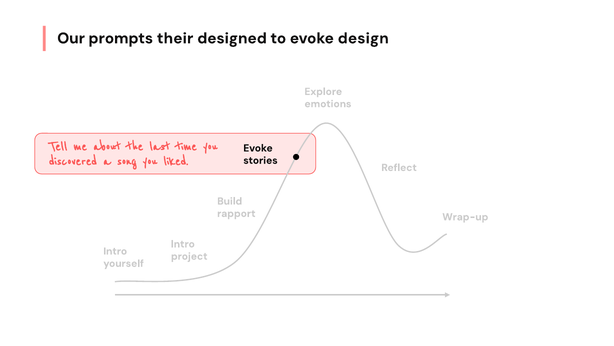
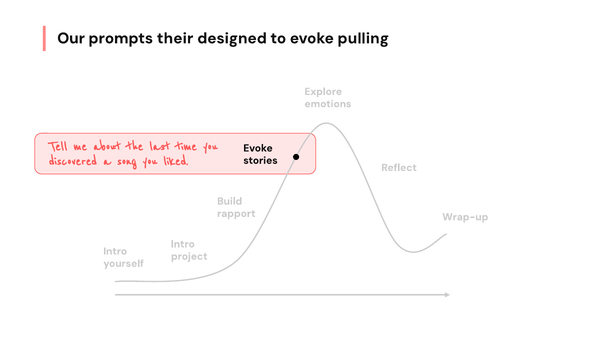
design: design -> pulling (363, 38)
